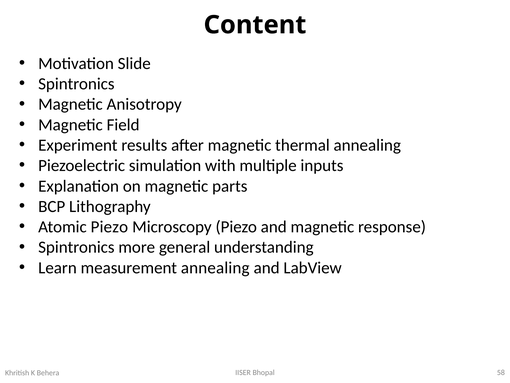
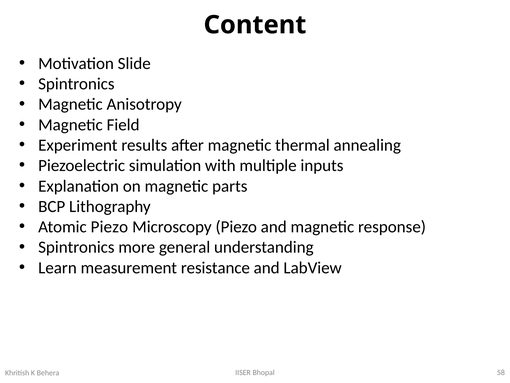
measurement annealing: annealing -> resistance (215, 267)
